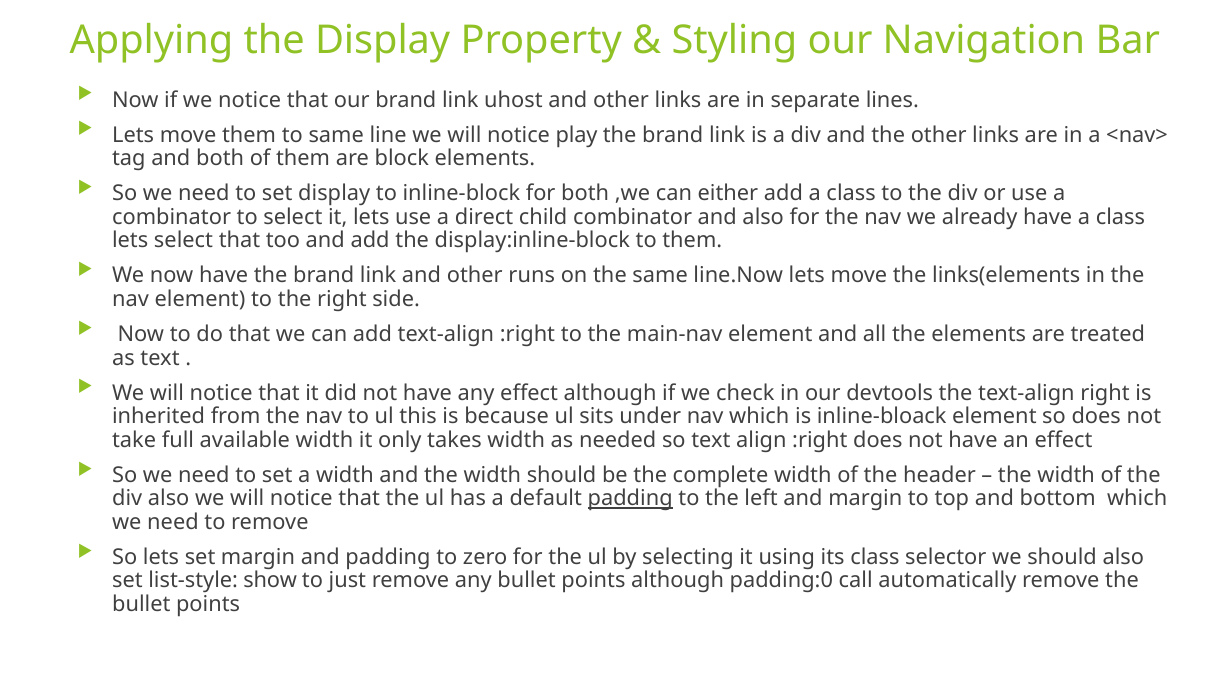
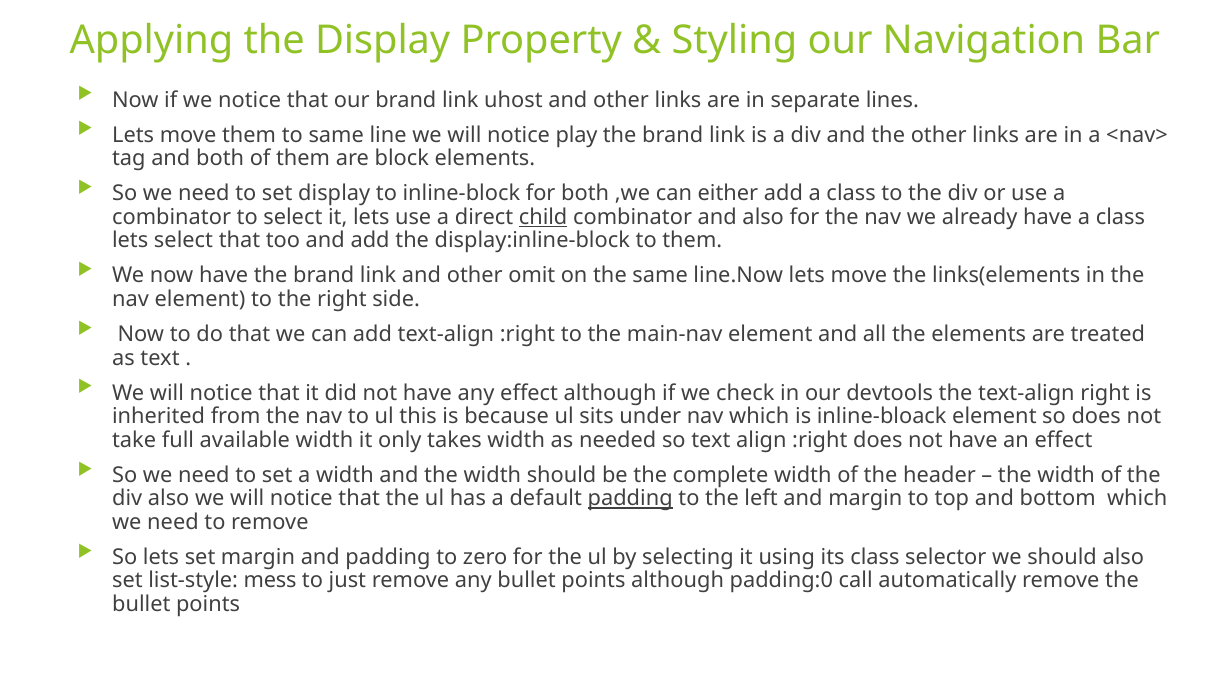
child underline: none -> present (543, 217)
runs: runs -> omit (532, 276)
show: show -> mess (270, 581)
